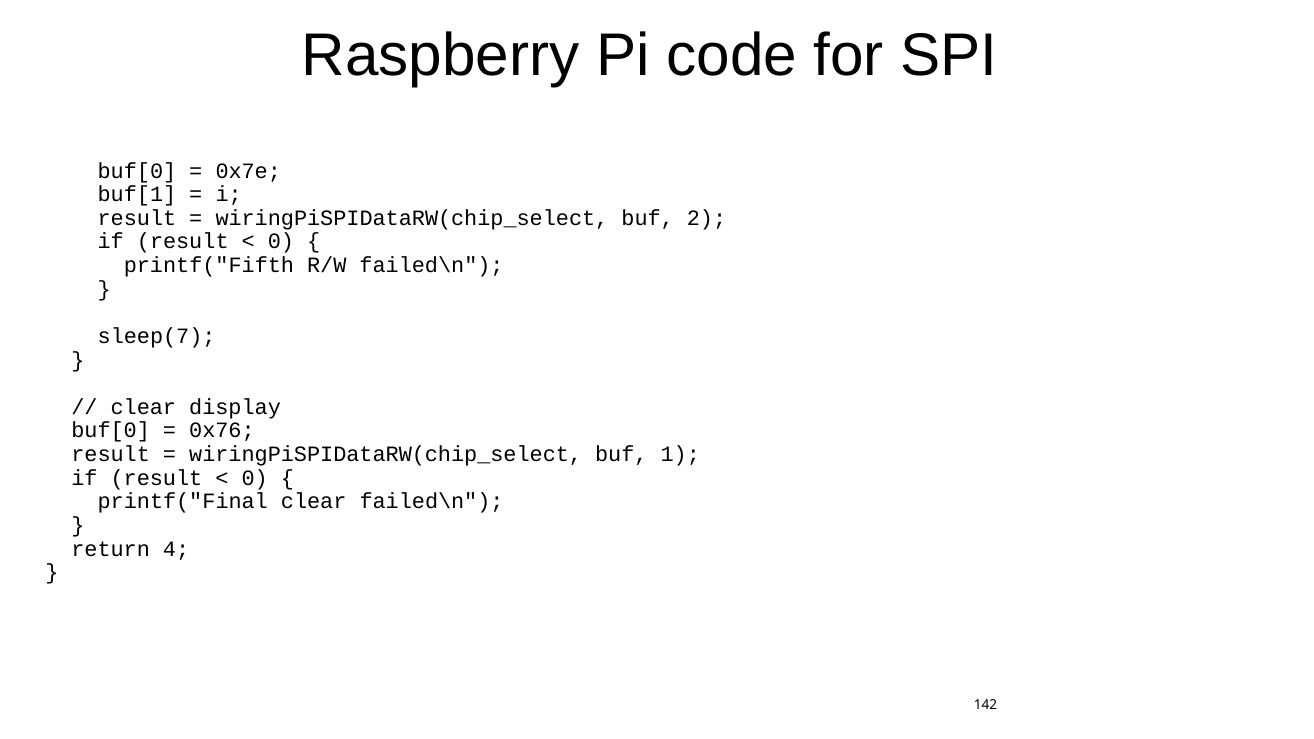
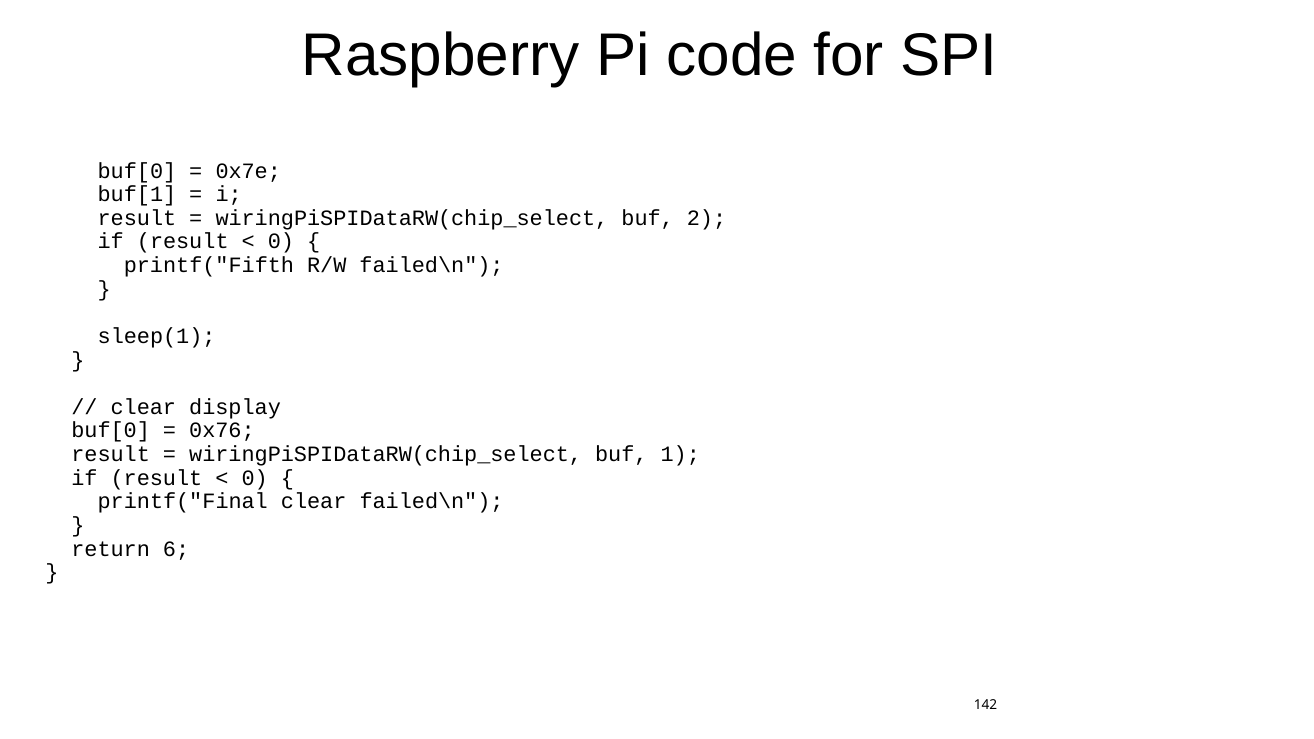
sleep(7: sleep(7 -> sleep(1 (157, 336)
4: 4 -> 6 (176, 549)
